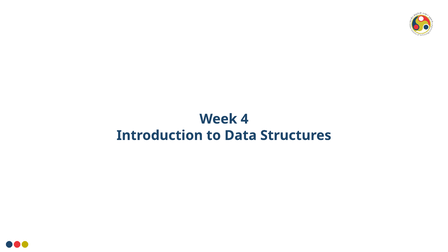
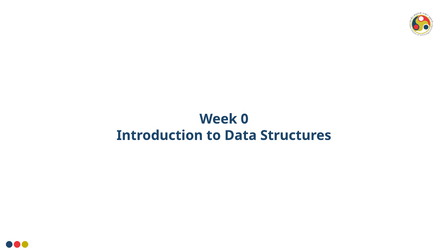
4: 4 -> 0 (245, 119)
